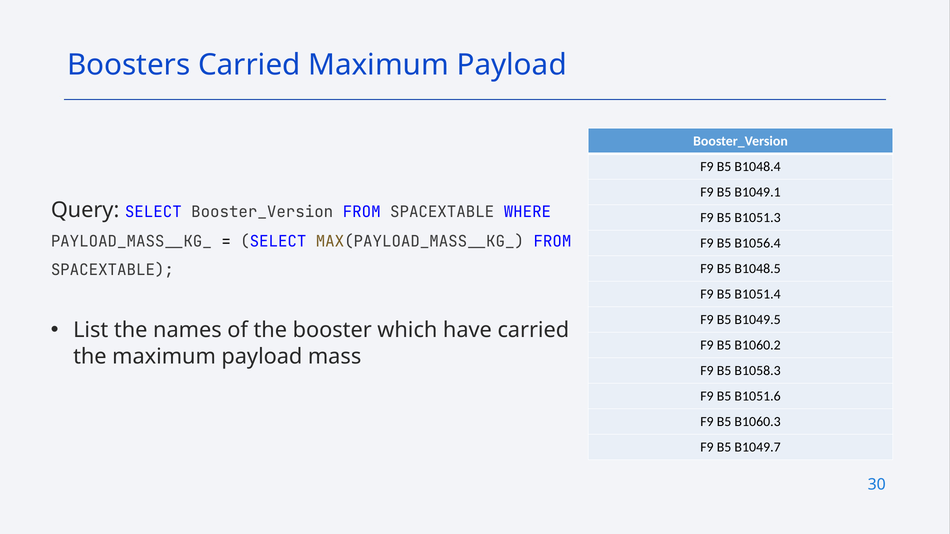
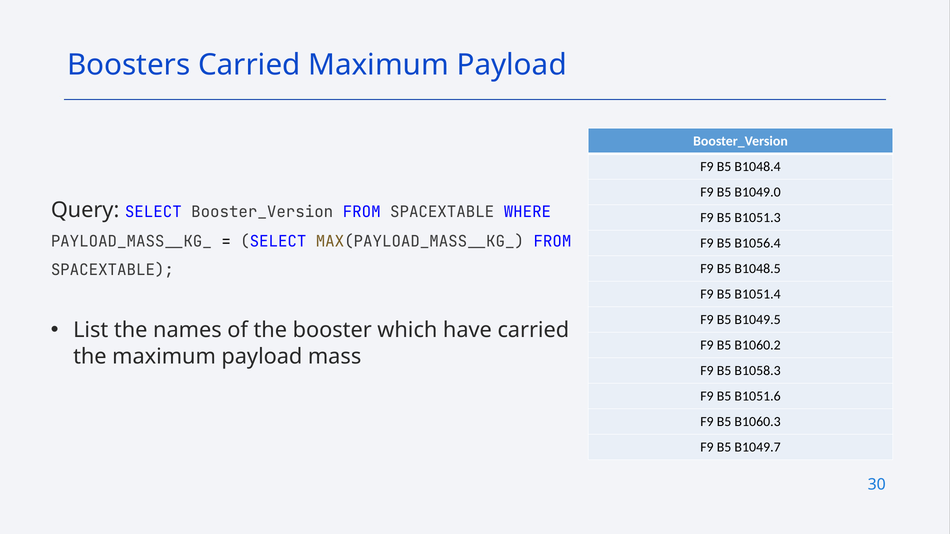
B1049.1: B1049.1 -> B1049.0 (758, 192)
